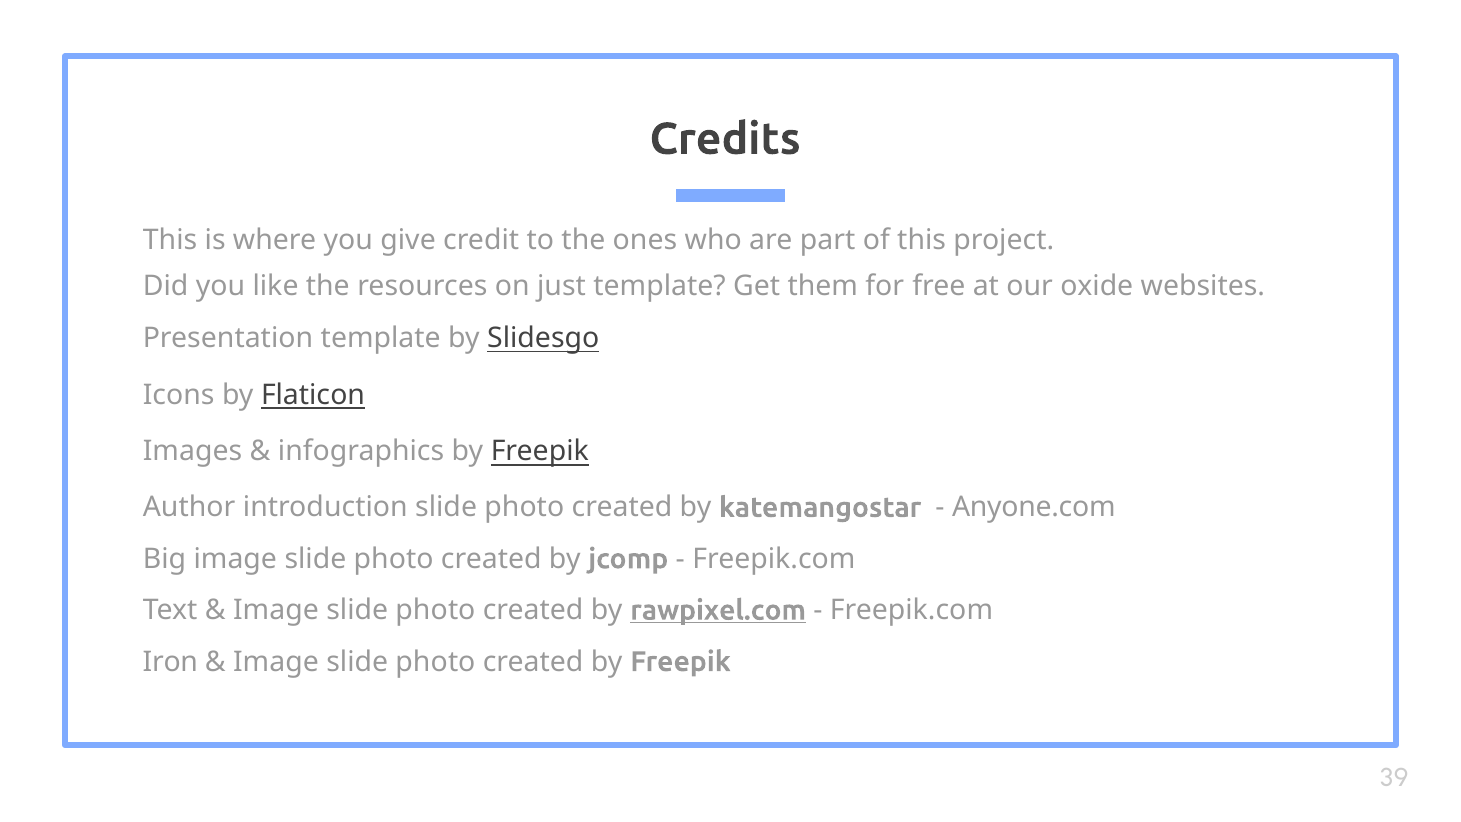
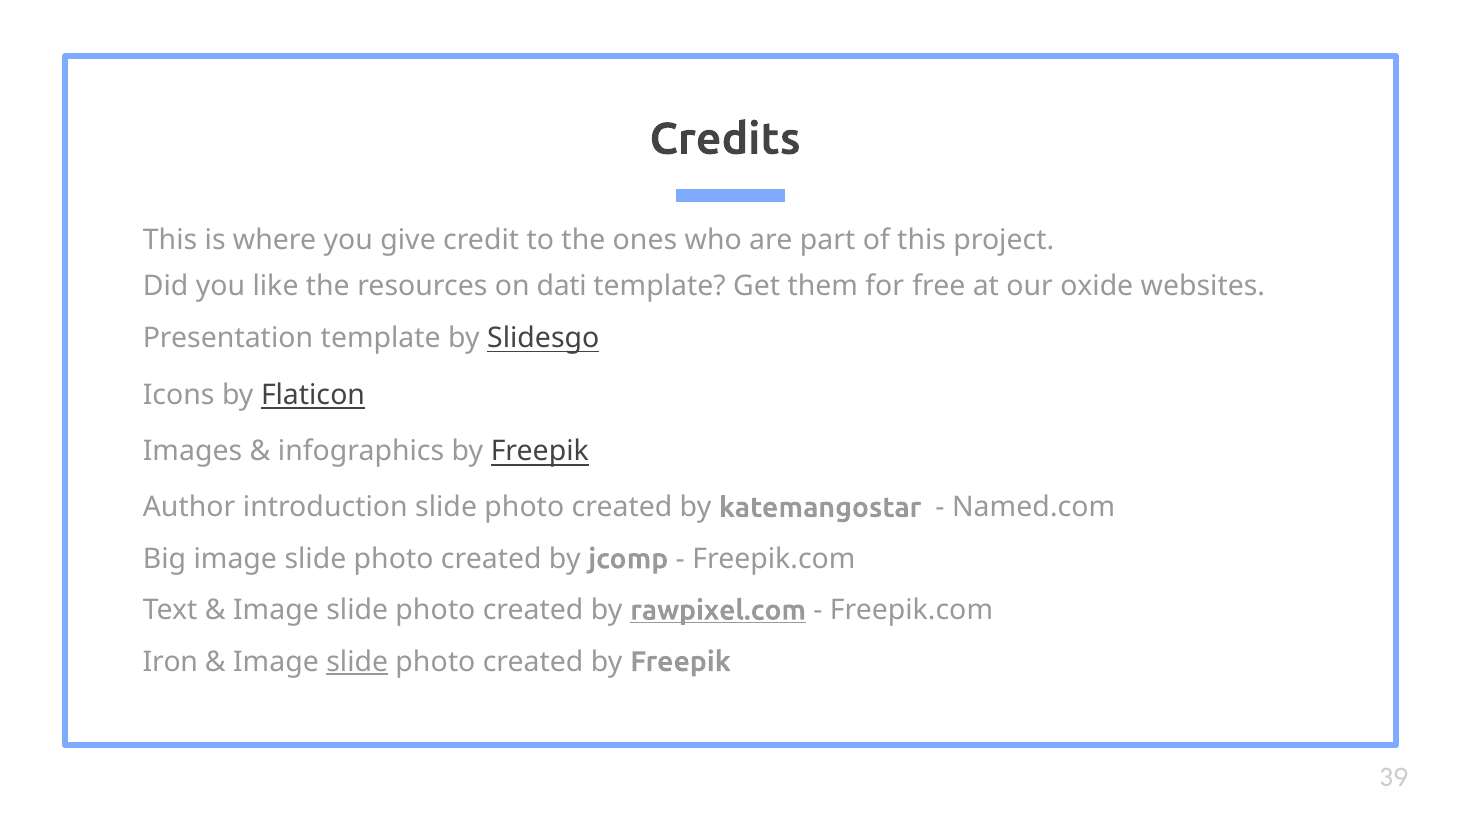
just: just -> dati (562, 286)
Anyone.com: Anyone.com -> Named.com (1034, 507)
slide underline: none -> present (357, 662)
